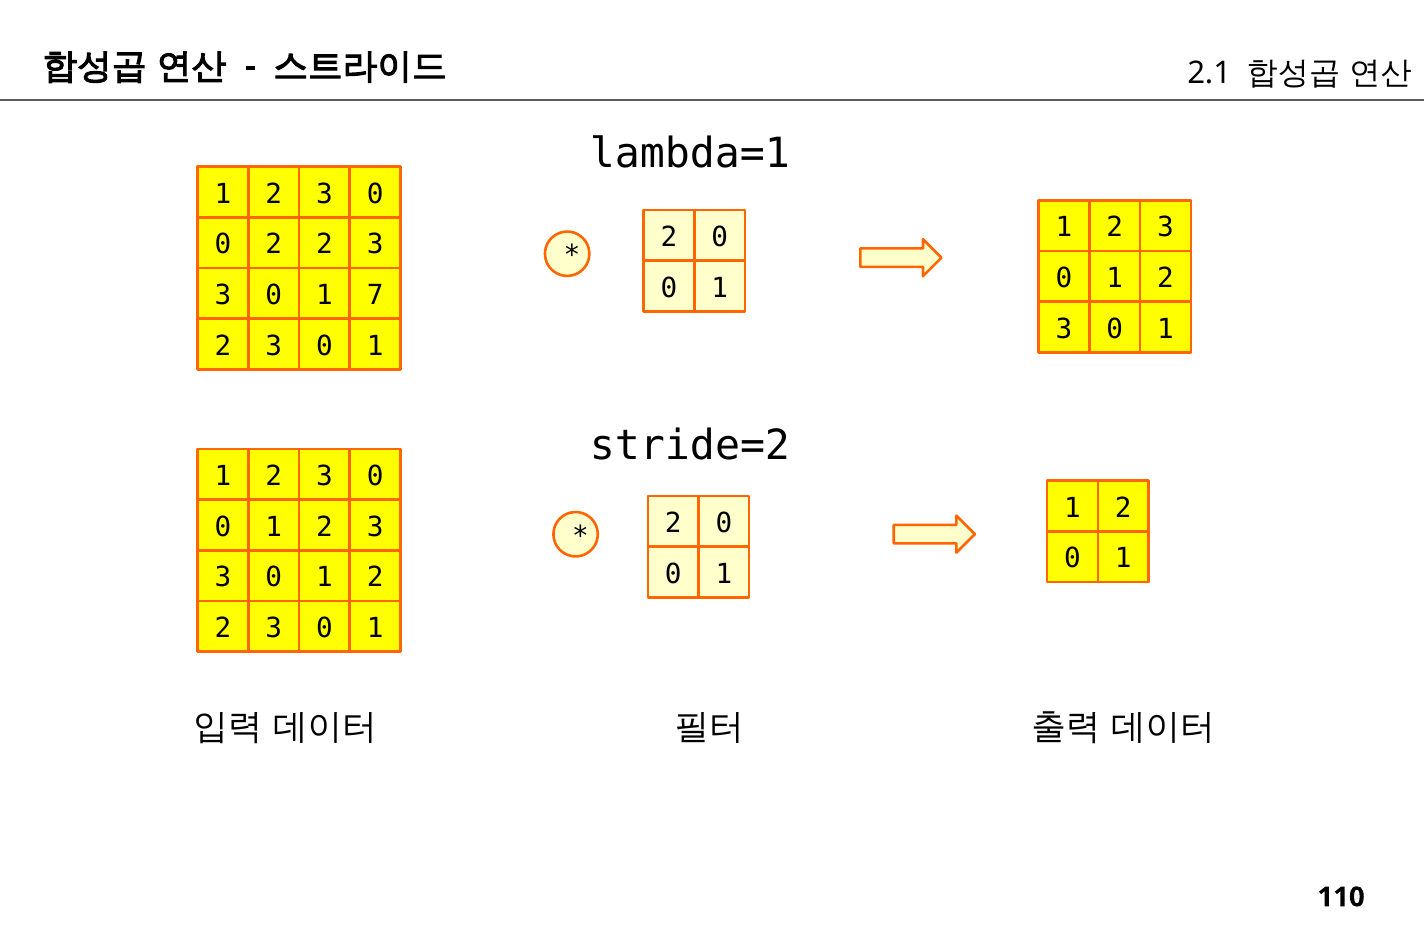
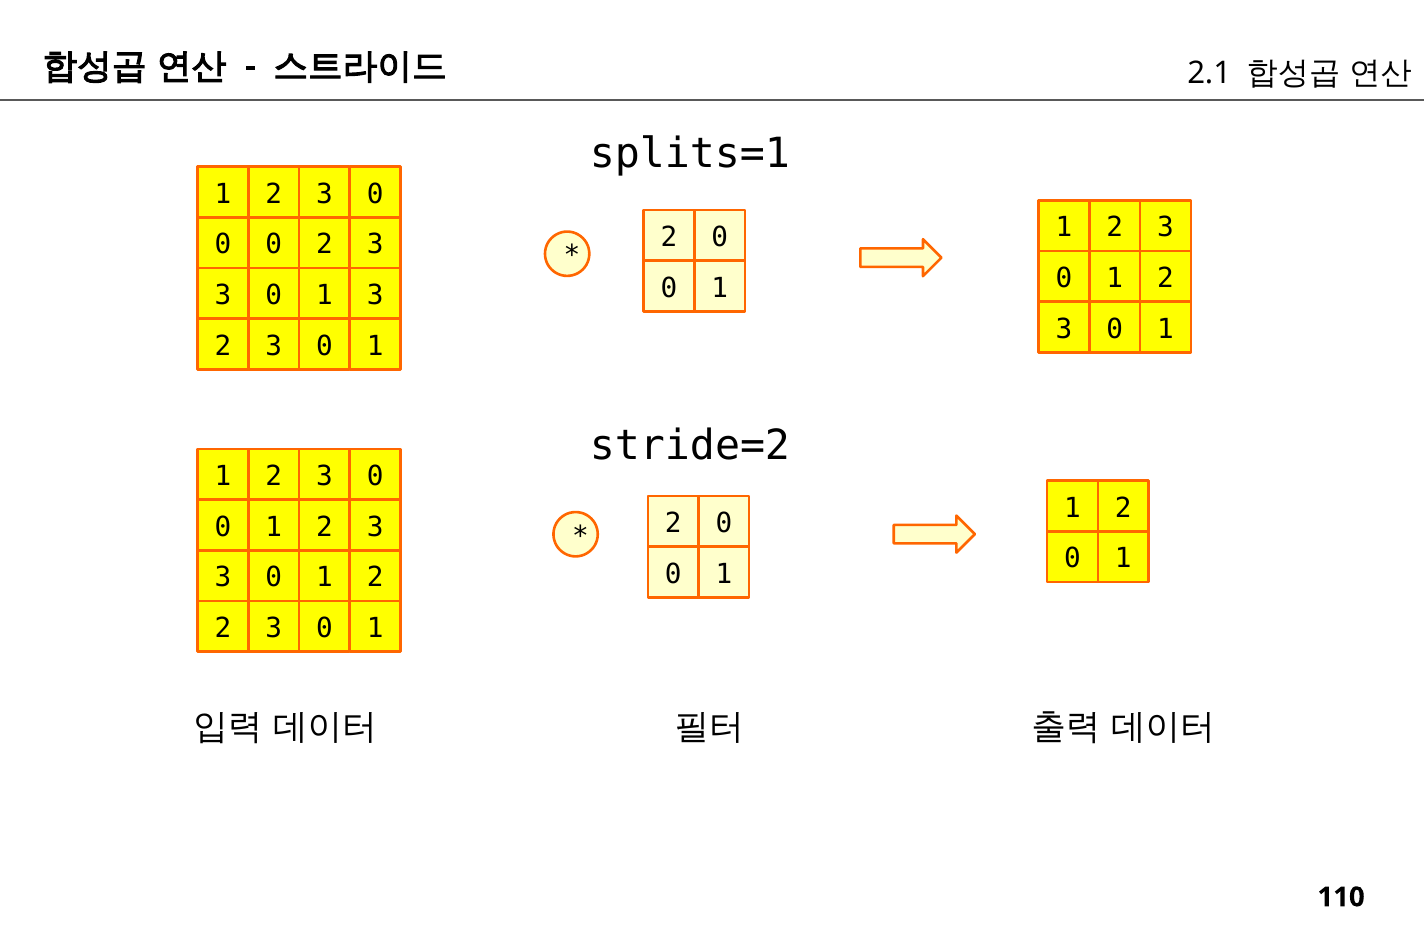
lambda=1: lambda=1 -> splits=1 (690, 153)
2: 2 -> 0 (274, 245)
1 7: 7 -> 3 (375, 295)
